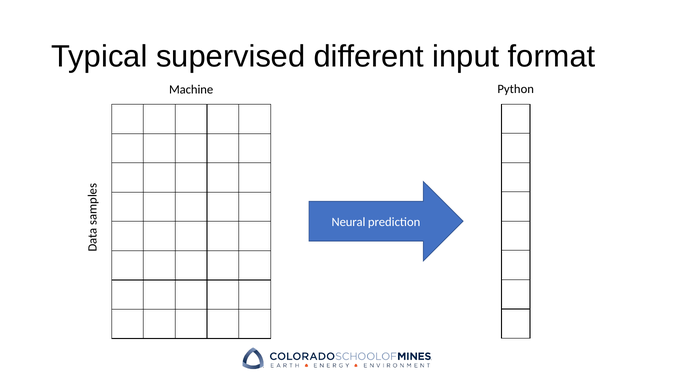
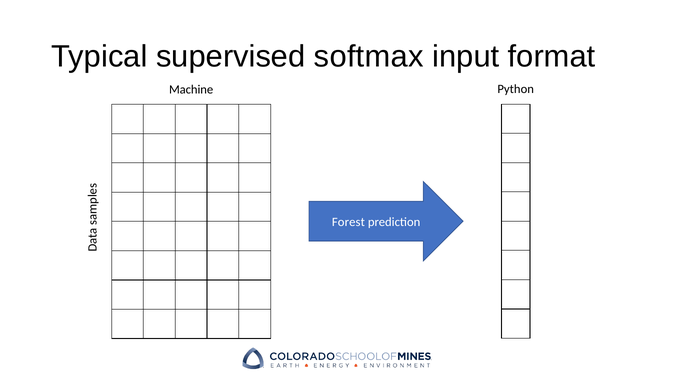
different: different -> softmax (369, 57)
Neural: Neural -> Forest (348, 222)
